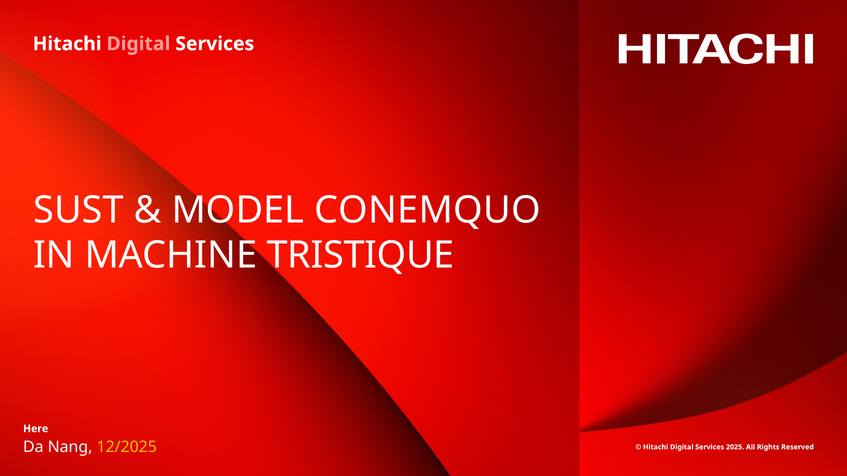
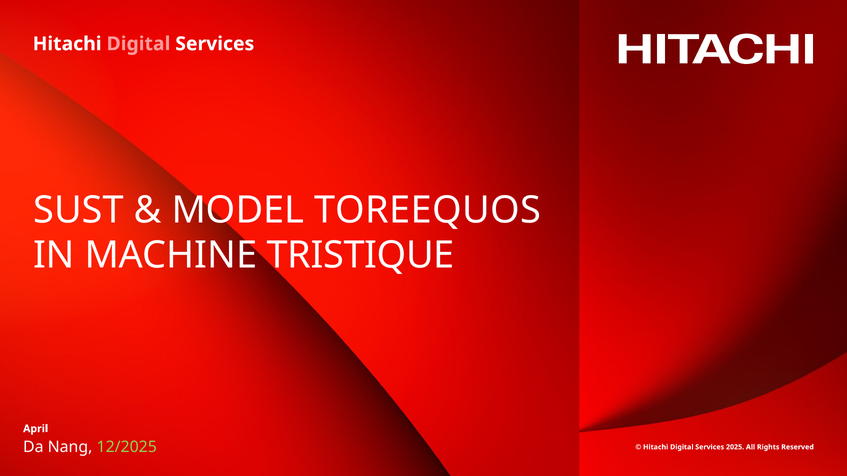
CONEMQUO: CONEMQUO -> TOREEQUOS (428, 210)
Here: Here -> April (36, 429)
12/2025 colour: yellow -> light green (127, 447)
